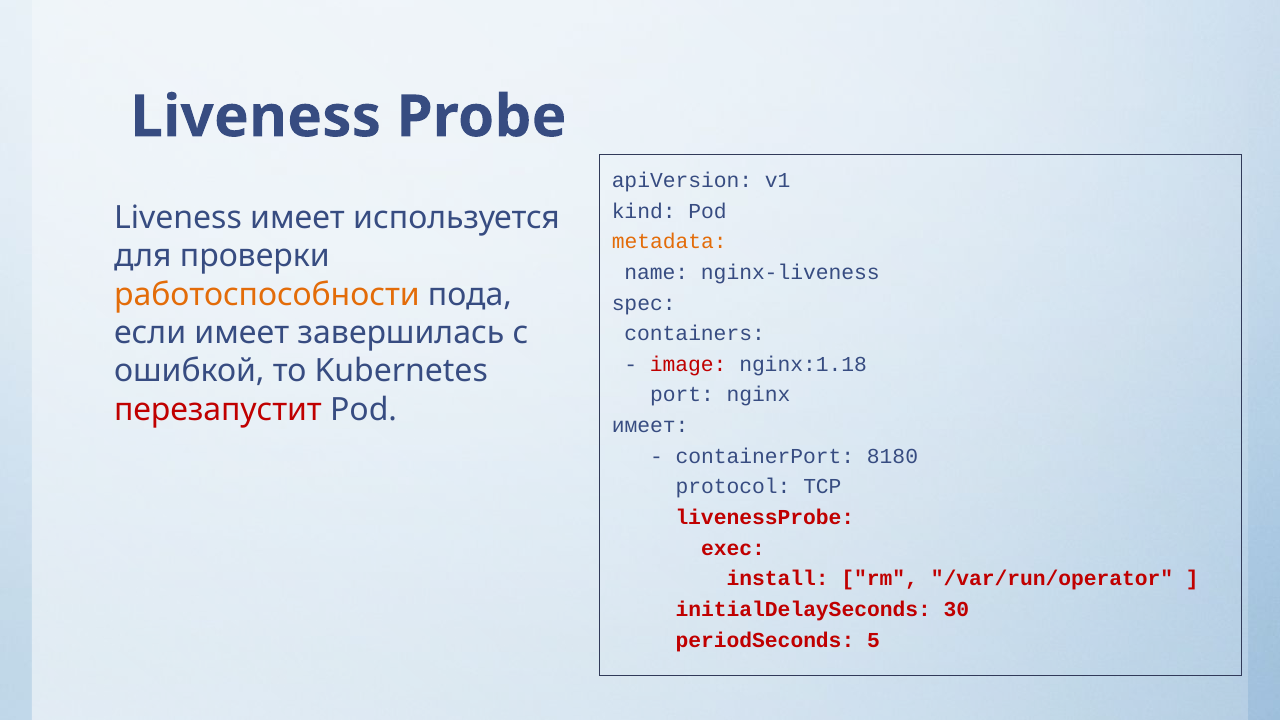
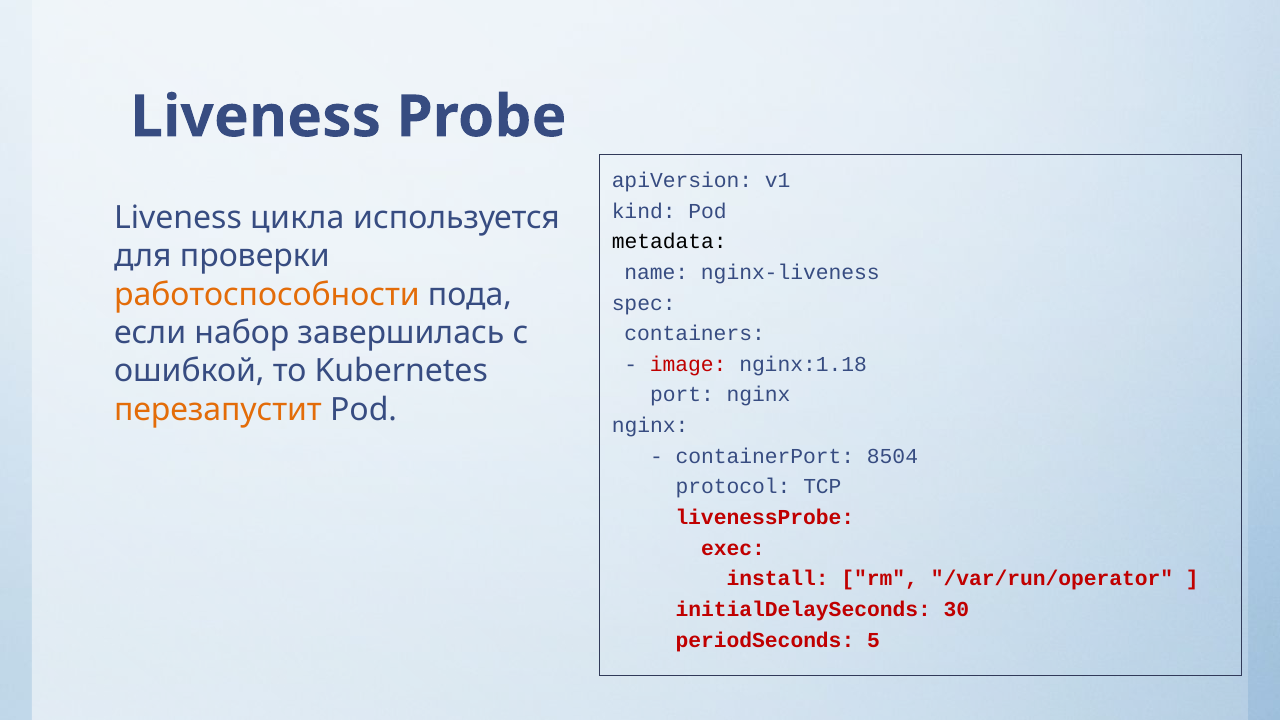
Liveness имеет: имеет -> цикла (297, 218)
metadata colour: orange -> black (669, 242)
если имеет: имеет -> набор (242, 333)
перезапустит colour: red -> orange (218, 410)
имеет: имеет -> nginx (650, 426)
8180: 8180 -> 8504 (892, 456)
